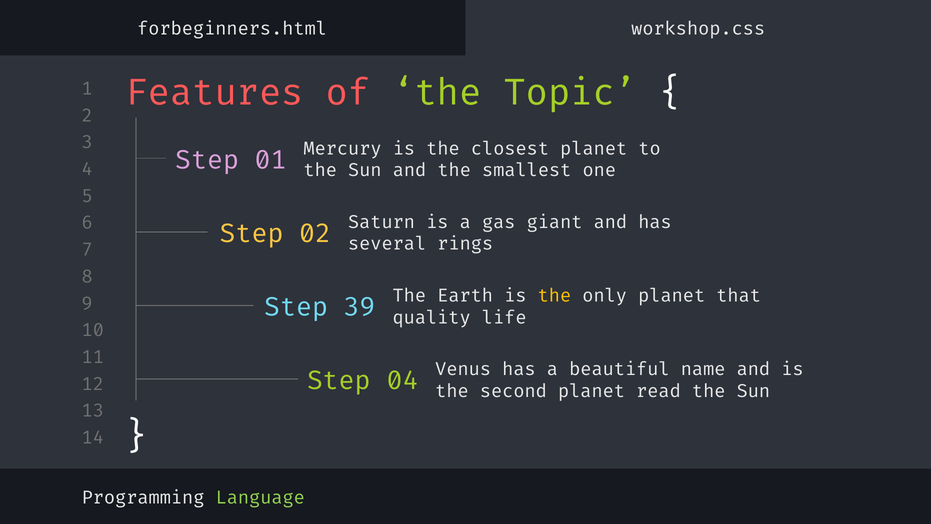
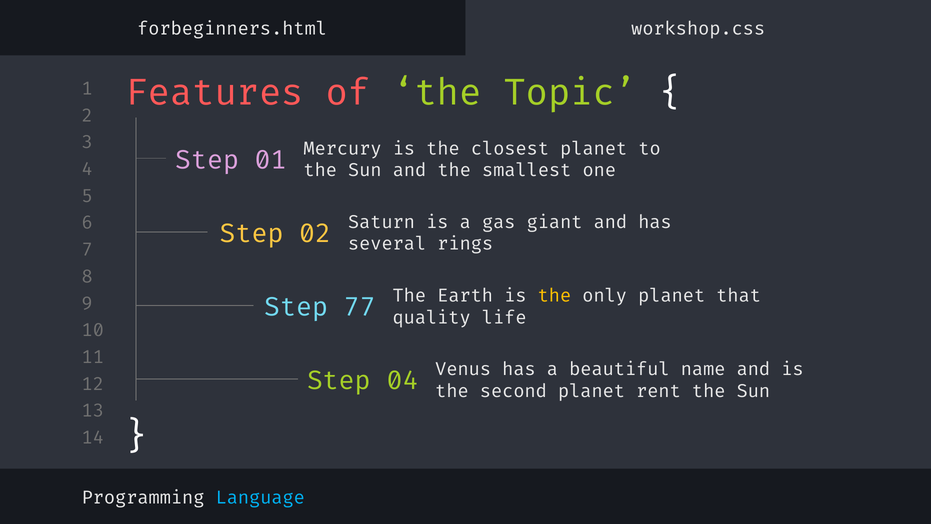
39: 39 -> 77 (360, 307)
read: read -> rent (658, 391)
Language colour: light green -> light blue (260, 497)
